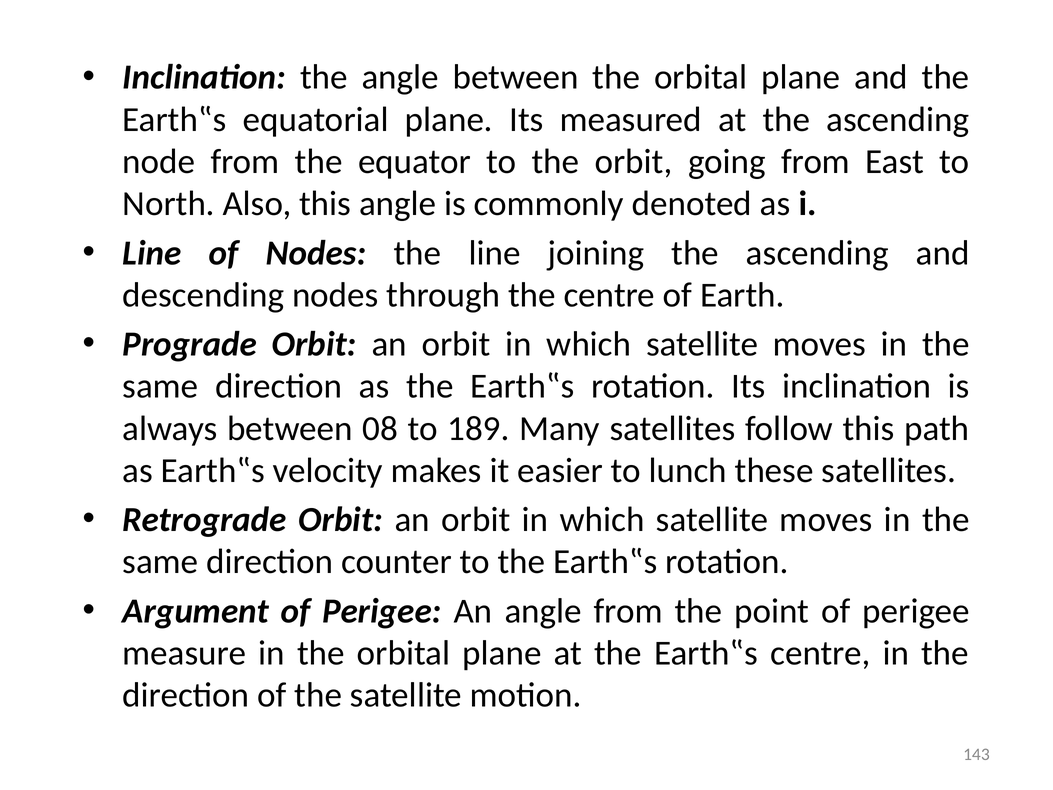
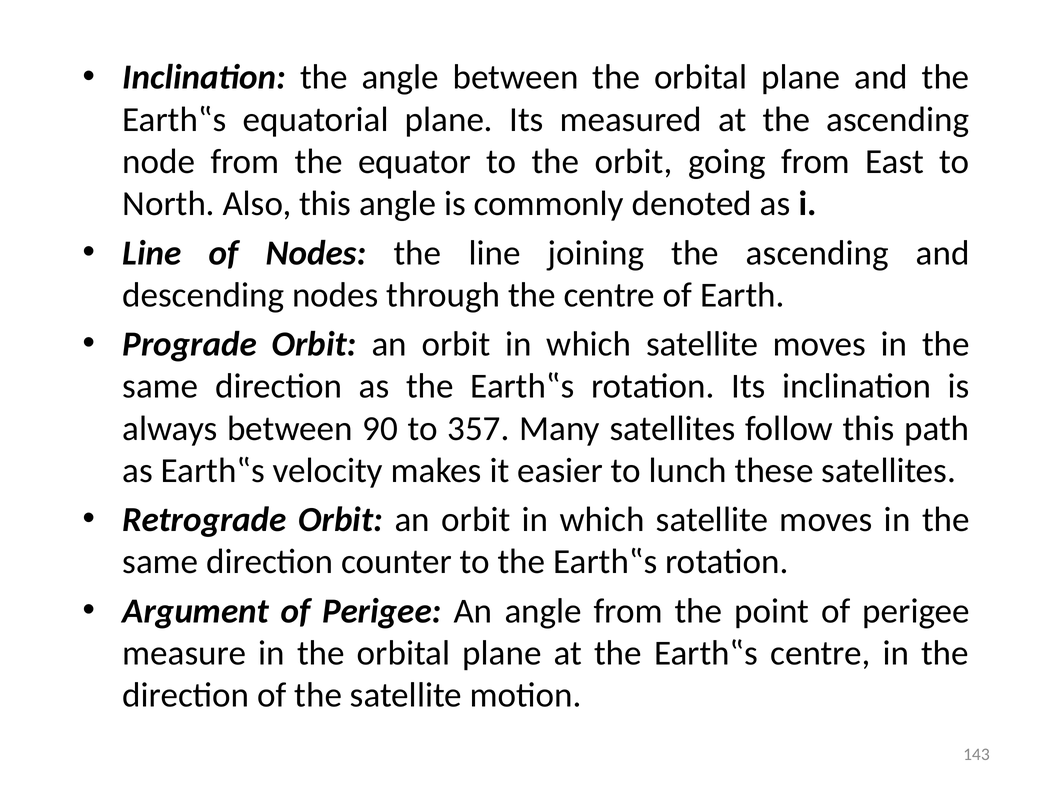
08: 08 -> 90 (380, 428)
189: 189 -> 357 (479, 428)
